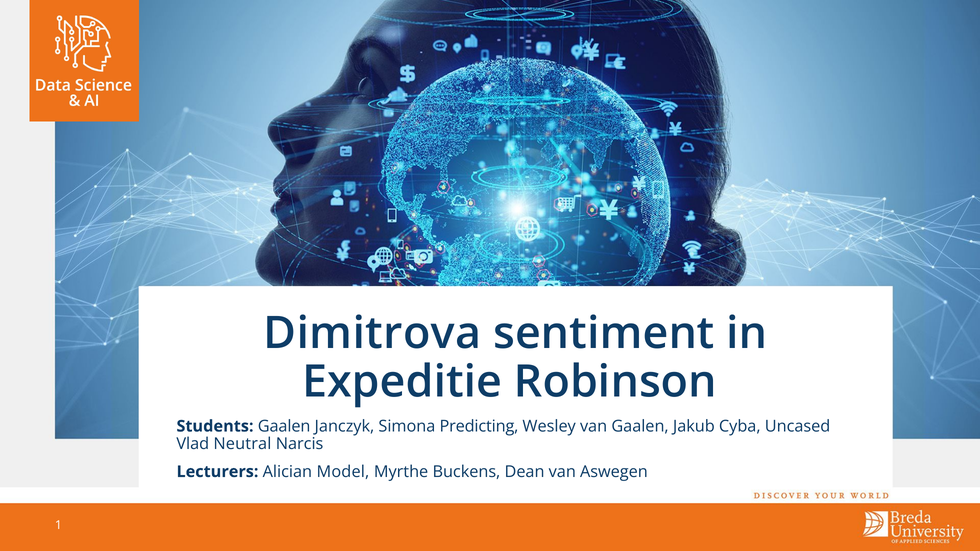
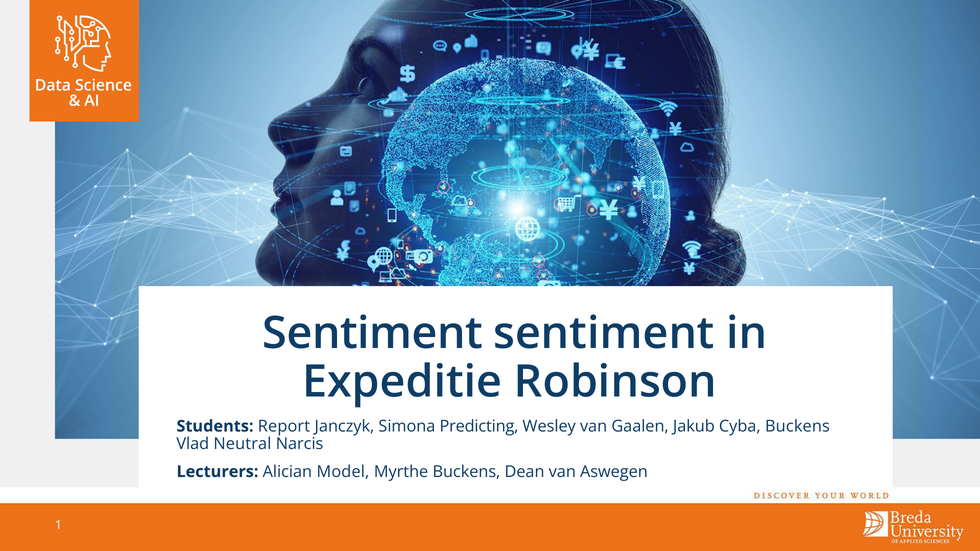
Dimitrova: Dimitrova -> Sentiment (373, 334)
Students Gaalen: Gaalen -> Report (284, 426)
Cyba Uncased: Uncased -> Buckens (797, 426)
